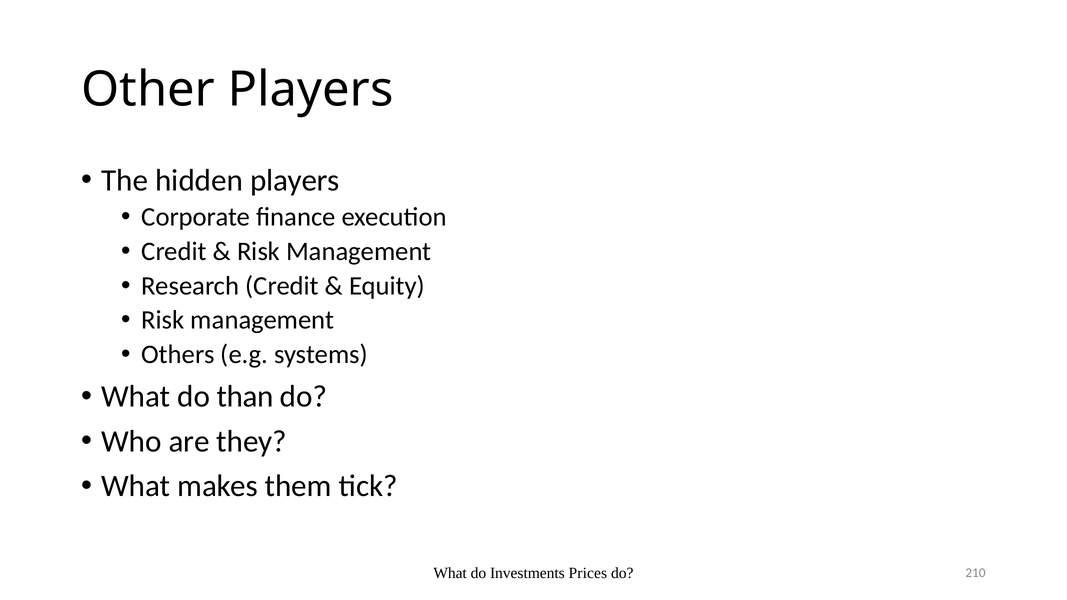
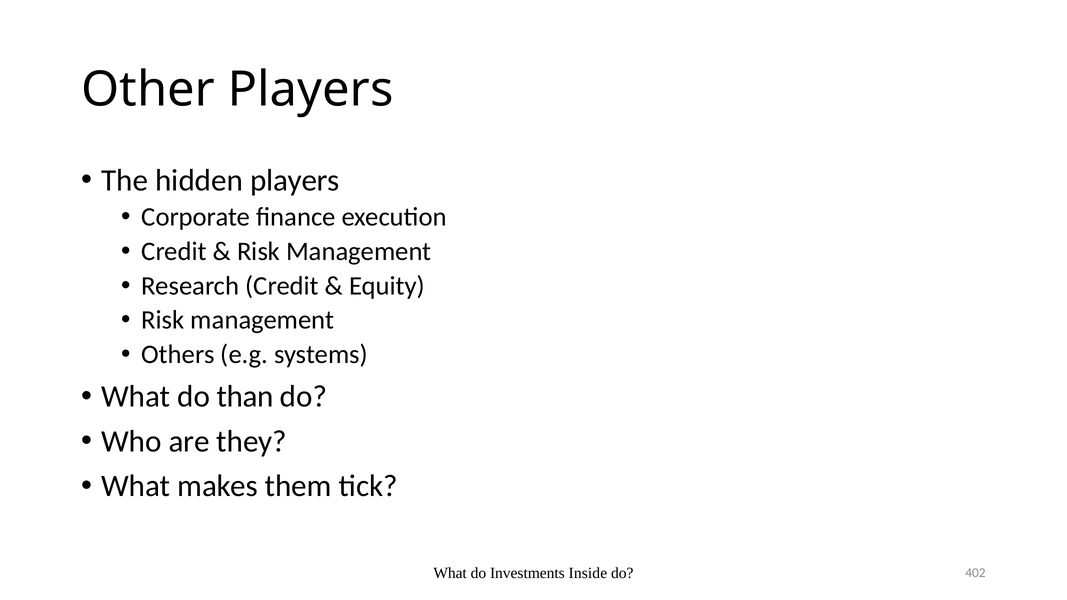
Prices: Prices -> Inside (588, 573)
210: 210 -> 402 (975, 573)
